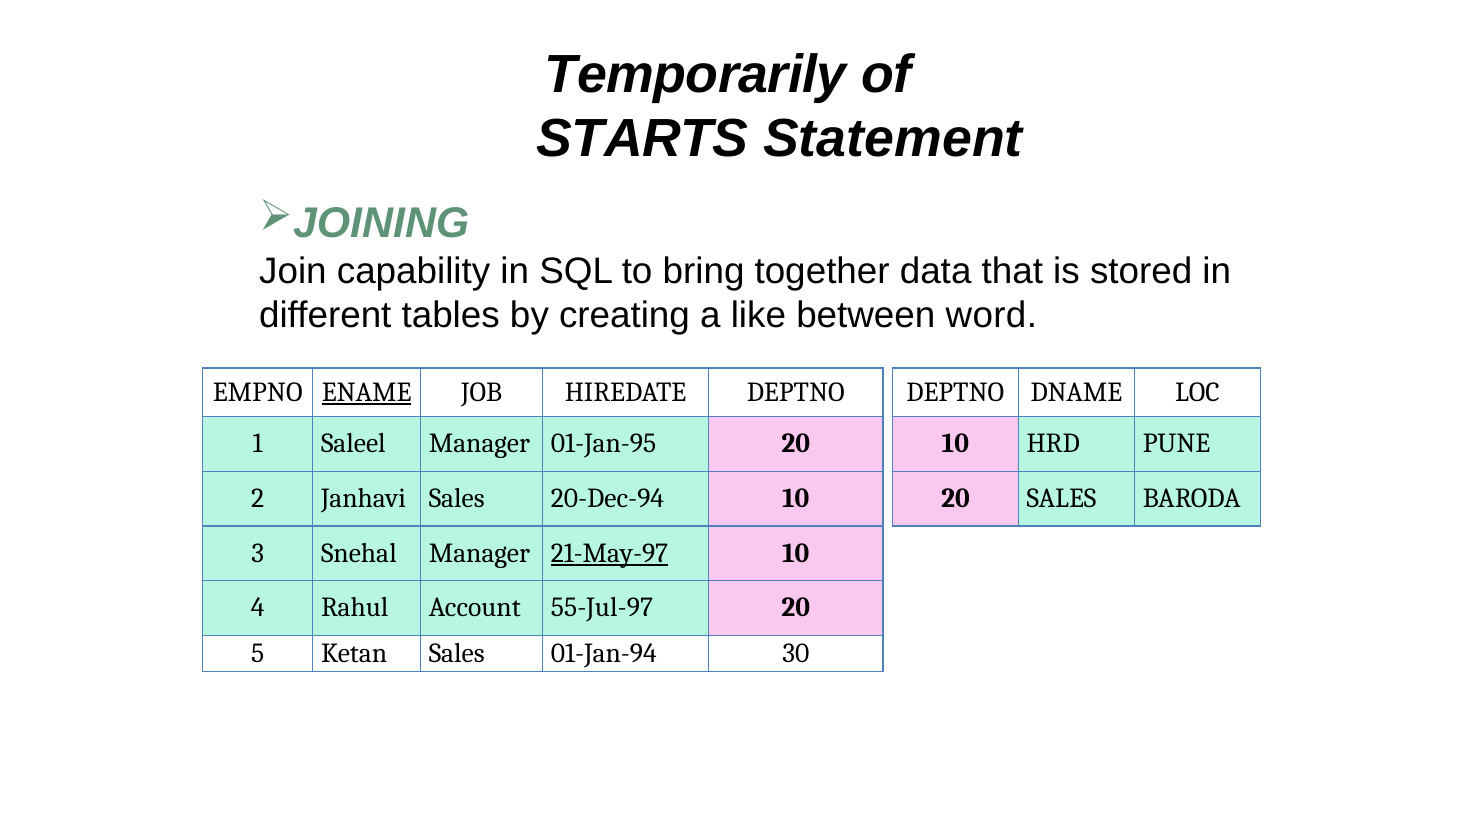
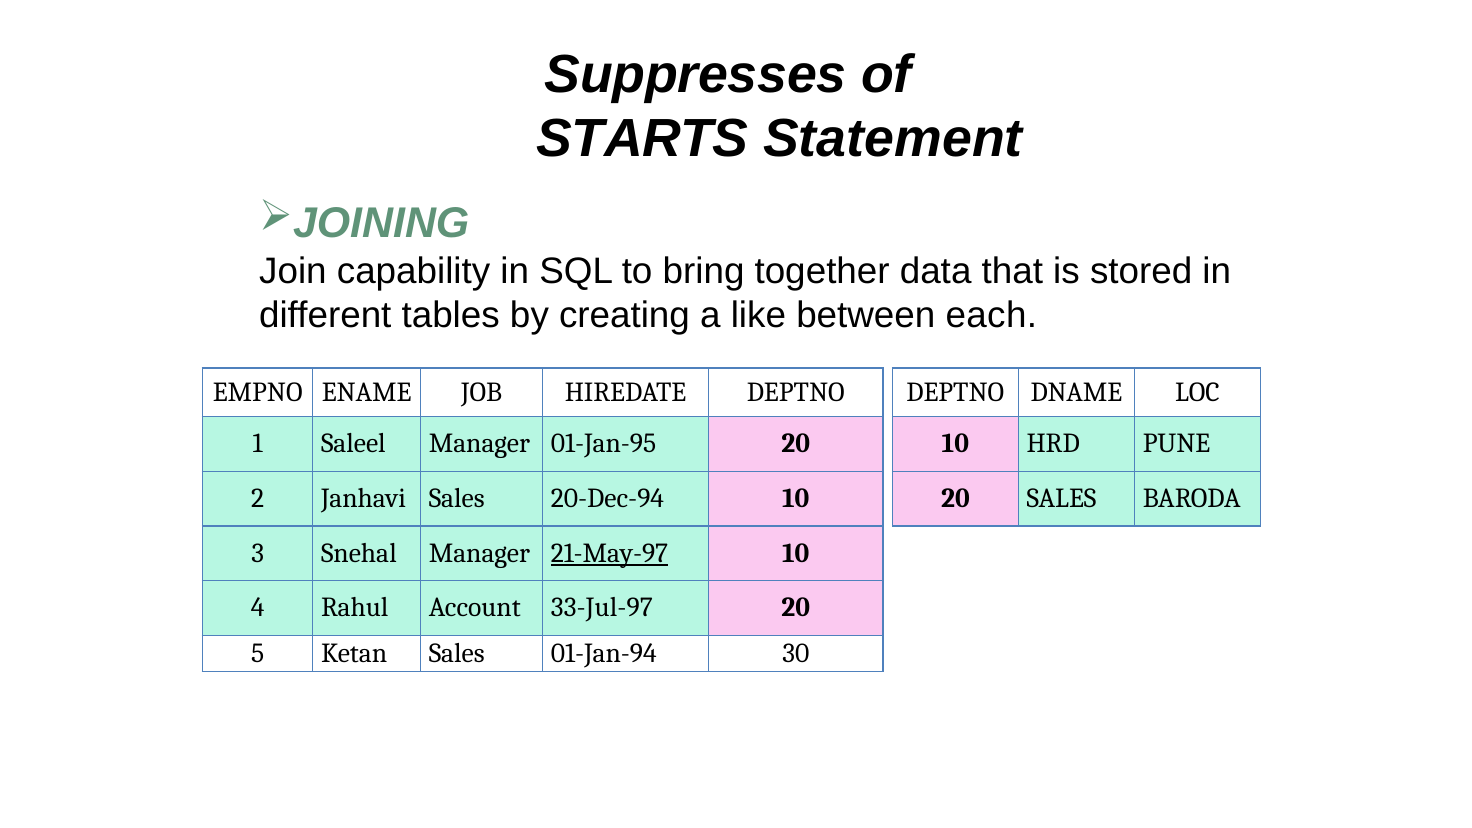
Temporarily: Temporarily -> Suppresses (696, 75)
word: word -> each (991, 315)
ENAME underline: present -> none (367, 392)
55-Jul-97: 55-Jul-97 -> 33-Jul-97 (602, 608)
